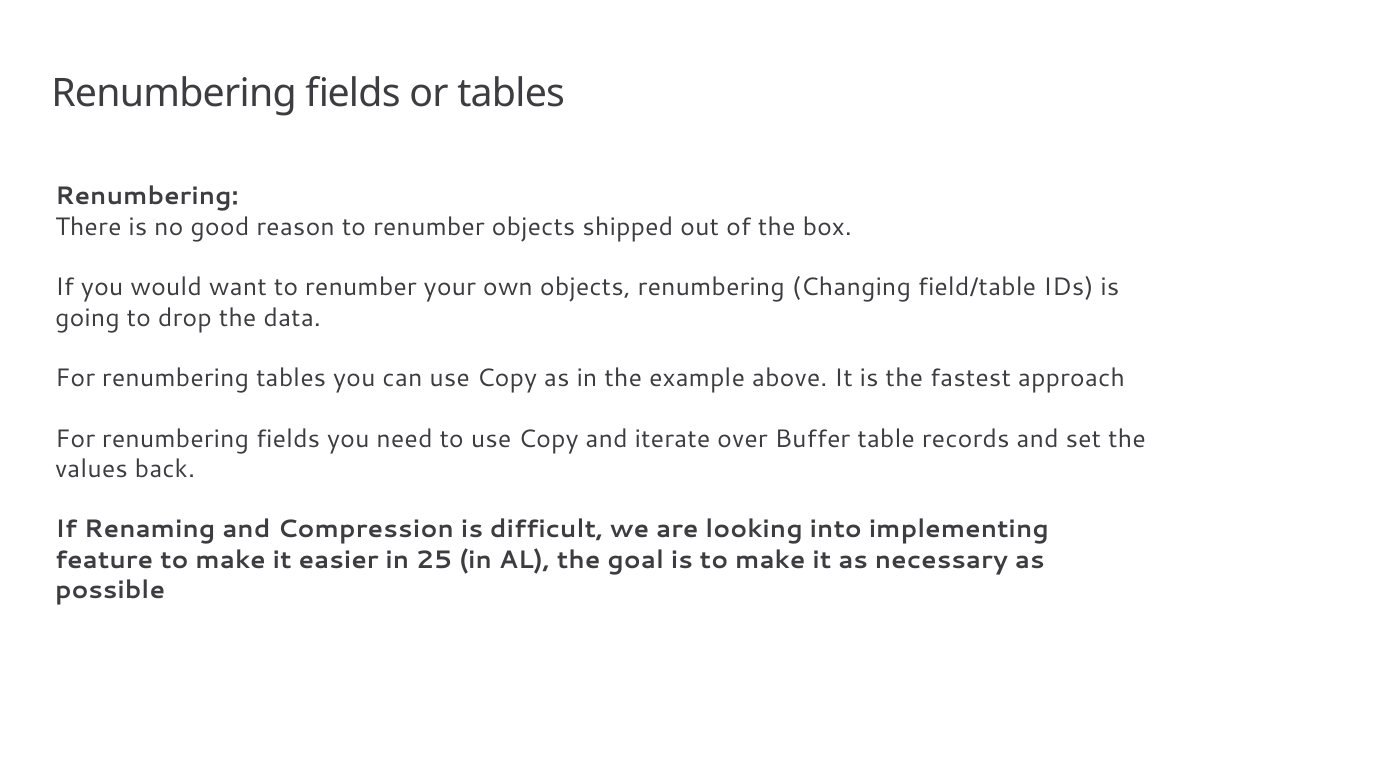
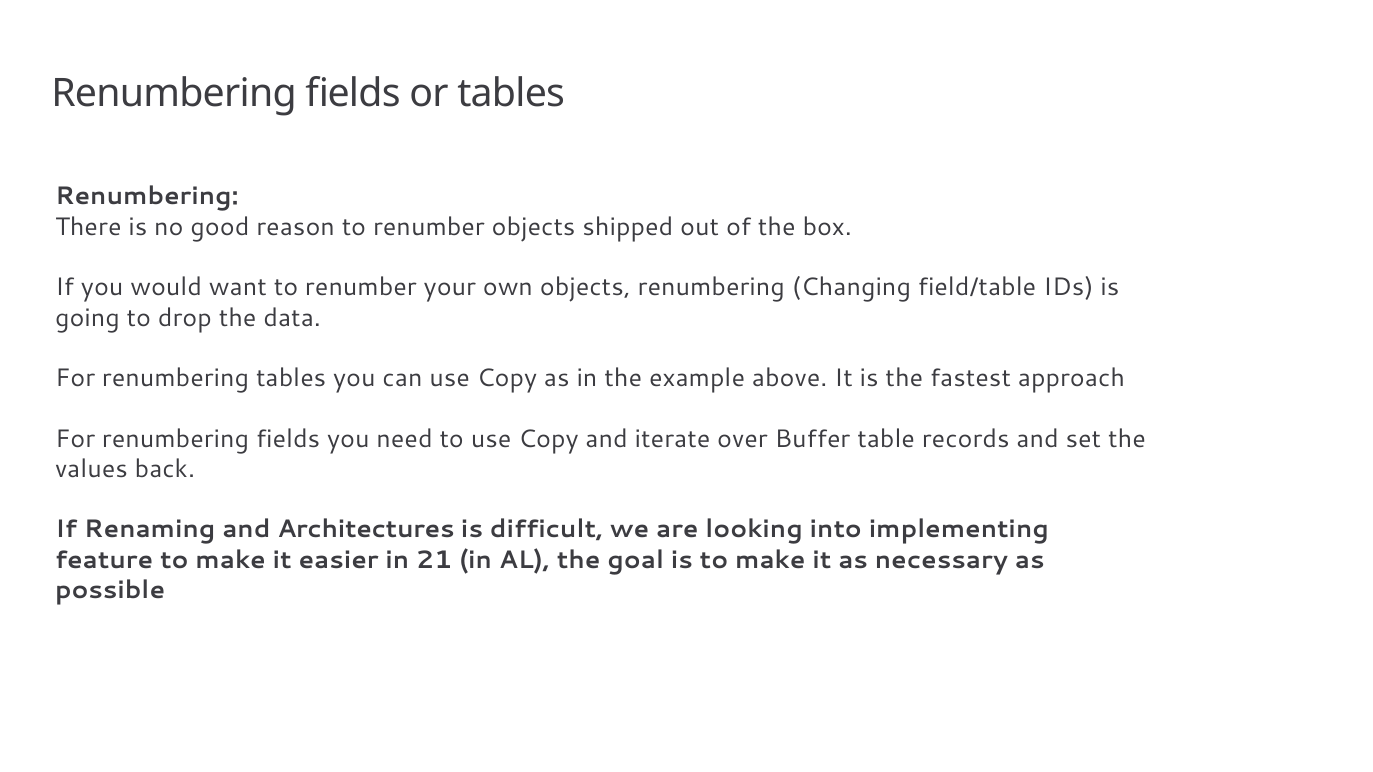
Compression: Compression -> Architectures (366, 530)
25: 25 -> 21 (434, 560)
